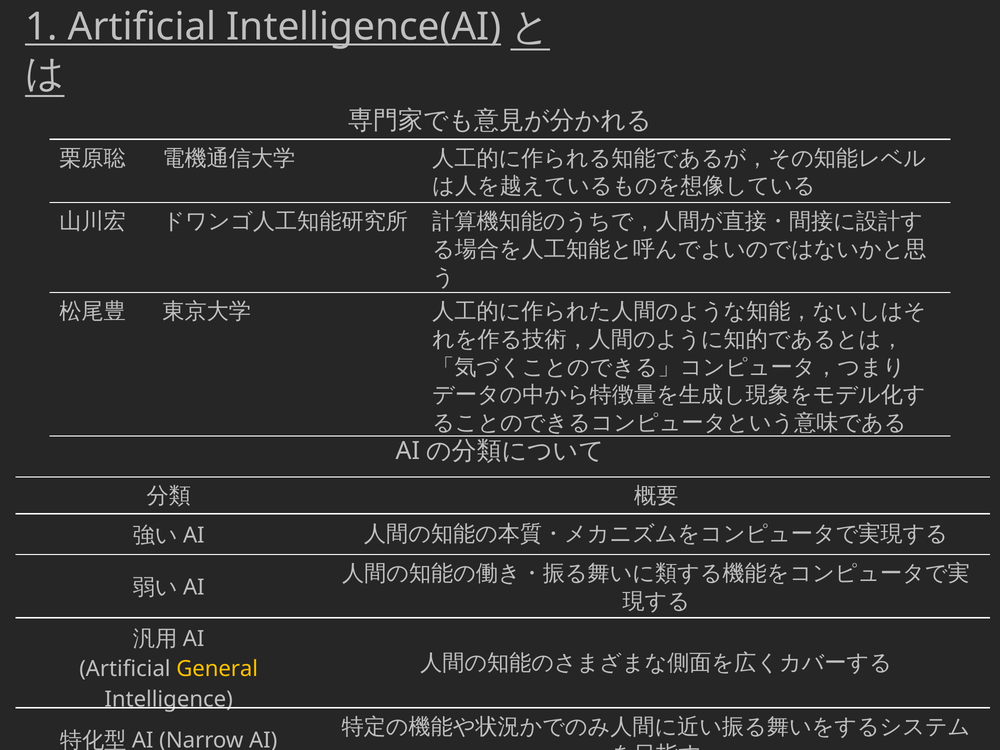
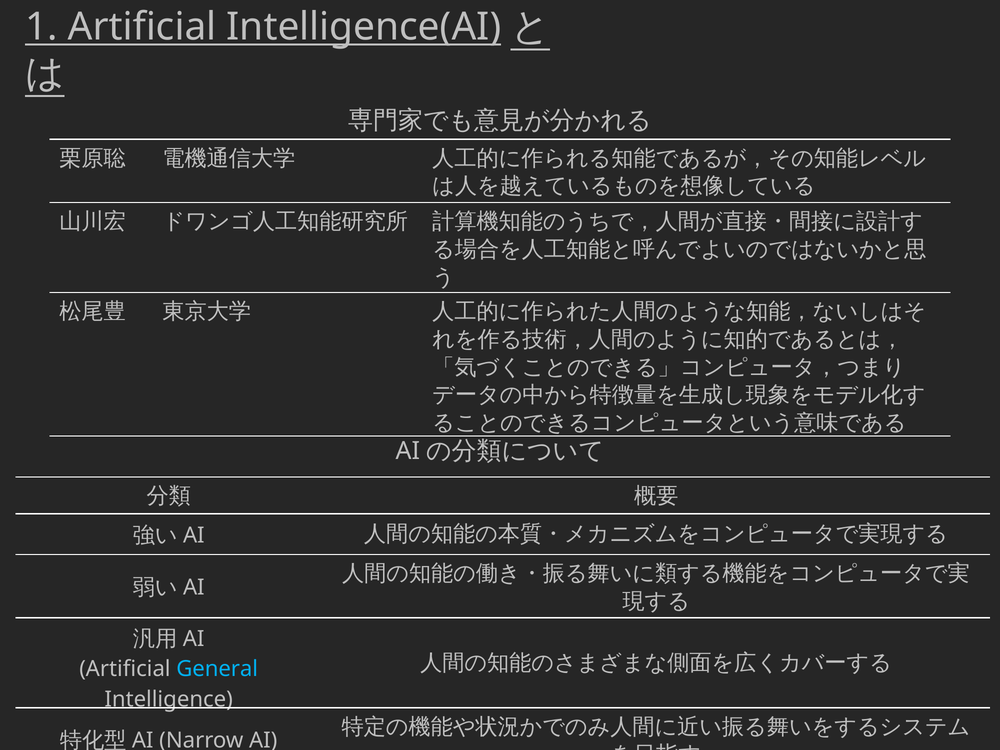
General colour: yellow -> light blue (217, 669)
